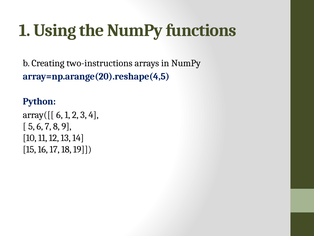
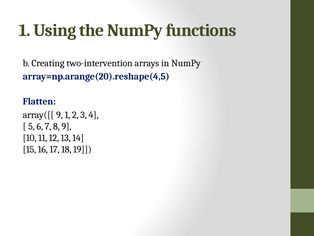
two-instructions: two-instructions -> two-intervention (99, 63)
Python: Python -> Flatten (39, 101)
array([[ 6: 6 -> 9 (59, 115)
